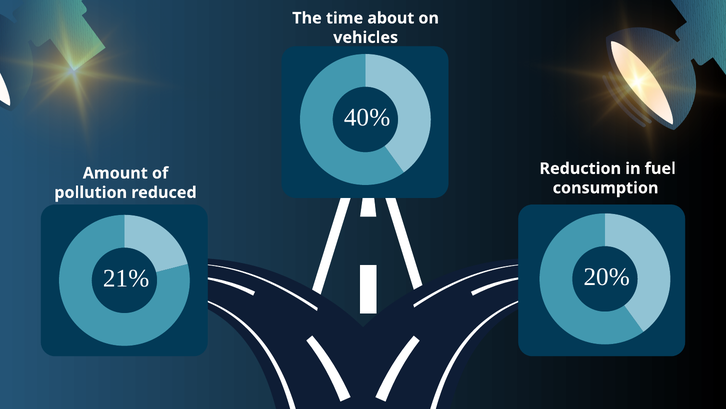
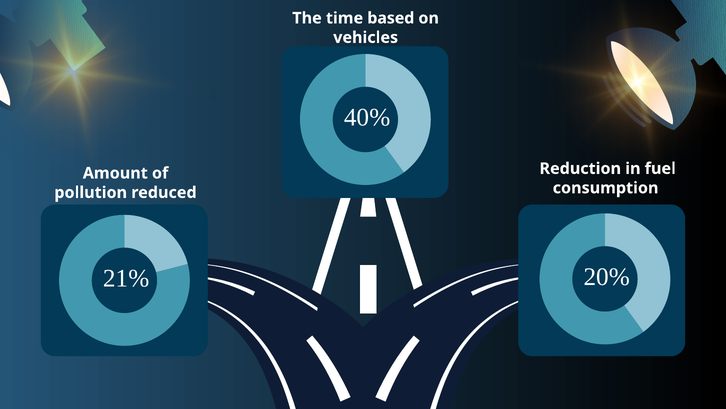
about: about -> based (391, 18)
